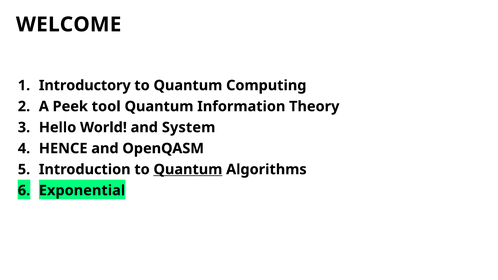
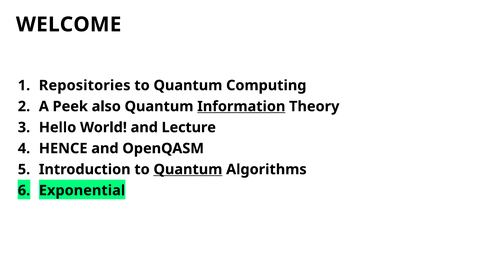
Introductory: Introductory -> Repositories (85, 85)
tool: tool -> also (106, 106)
Information underline: none -> present (241, 106)
System: System -> Lecture (189, 127)
